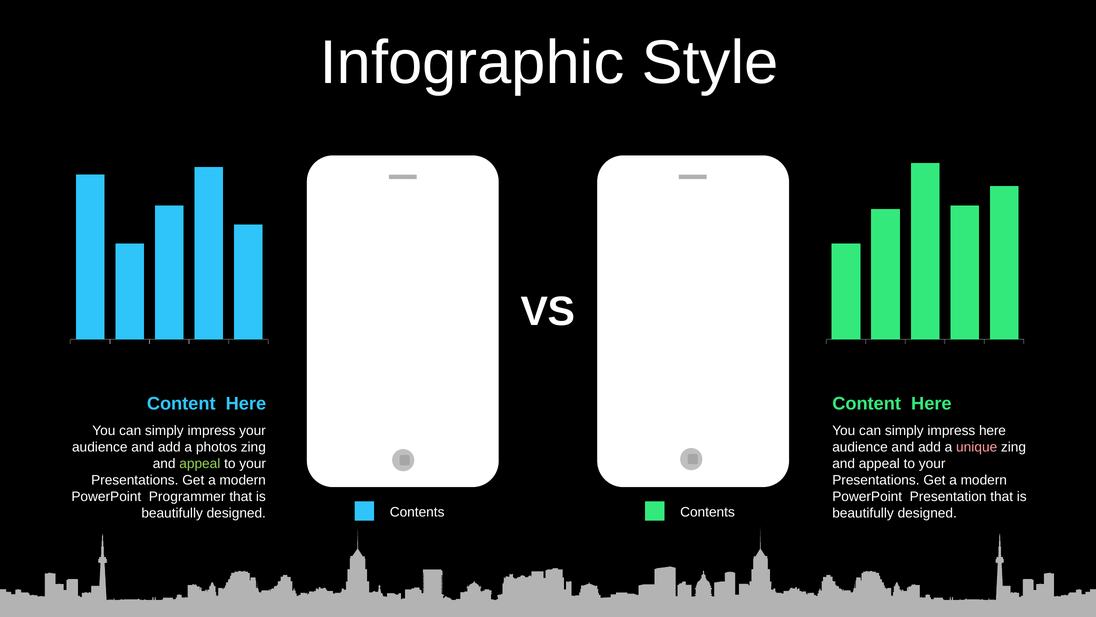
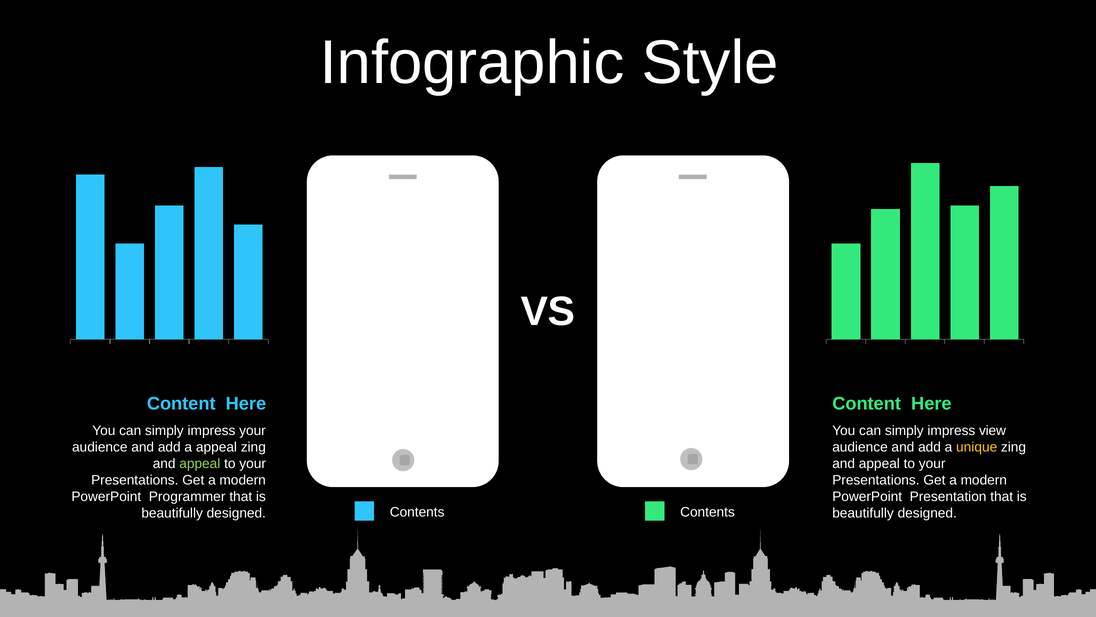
impress here: here -> view (992, 431)
a photos: photos -> appeal (216, 447)
unique colour: pink -> yellow (977, 447)
